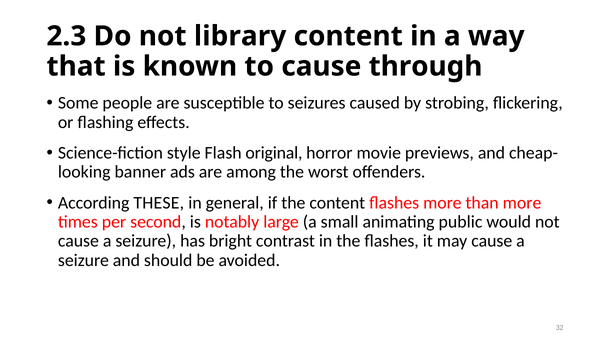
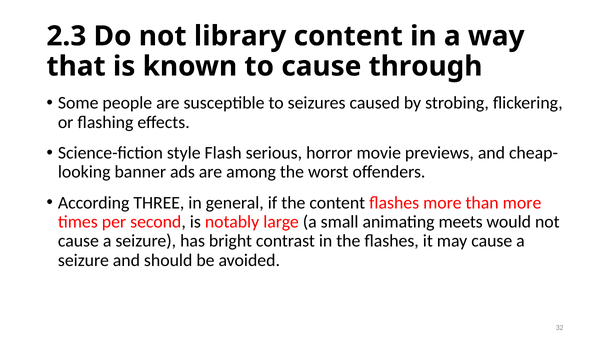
original: original -> serious (274, 153)
THESE: THESE -> THREE (159, 203)
public: public -> meets (461, 222)
